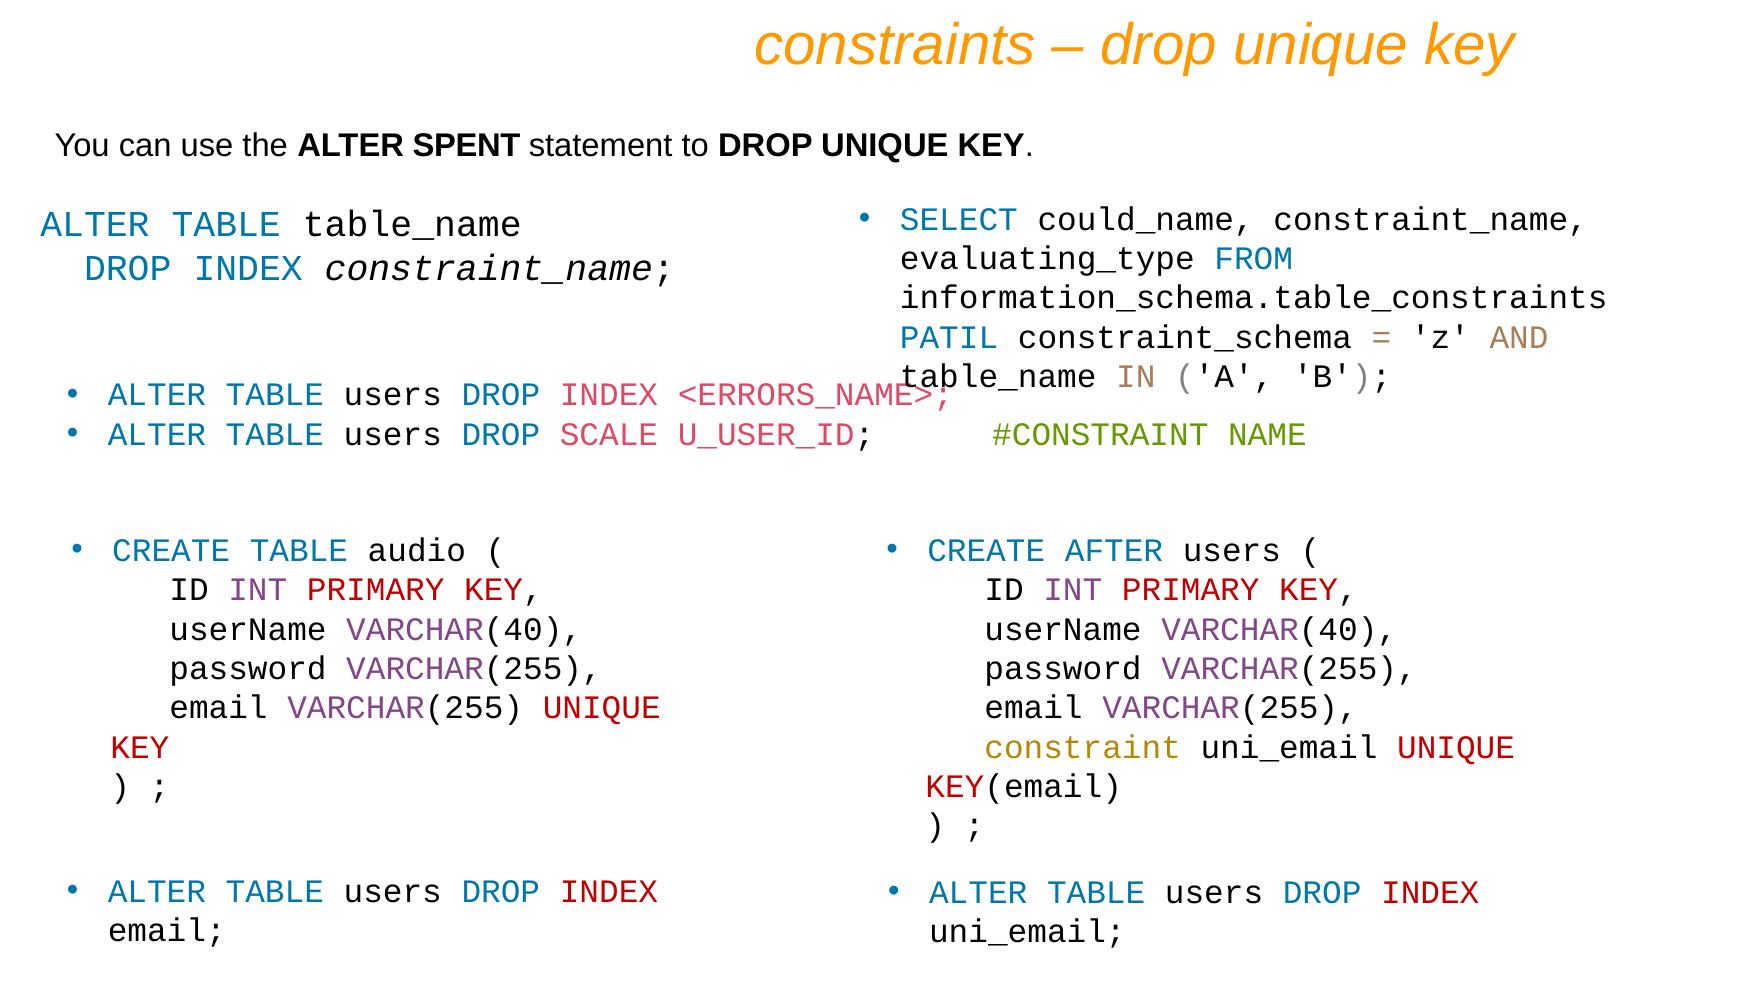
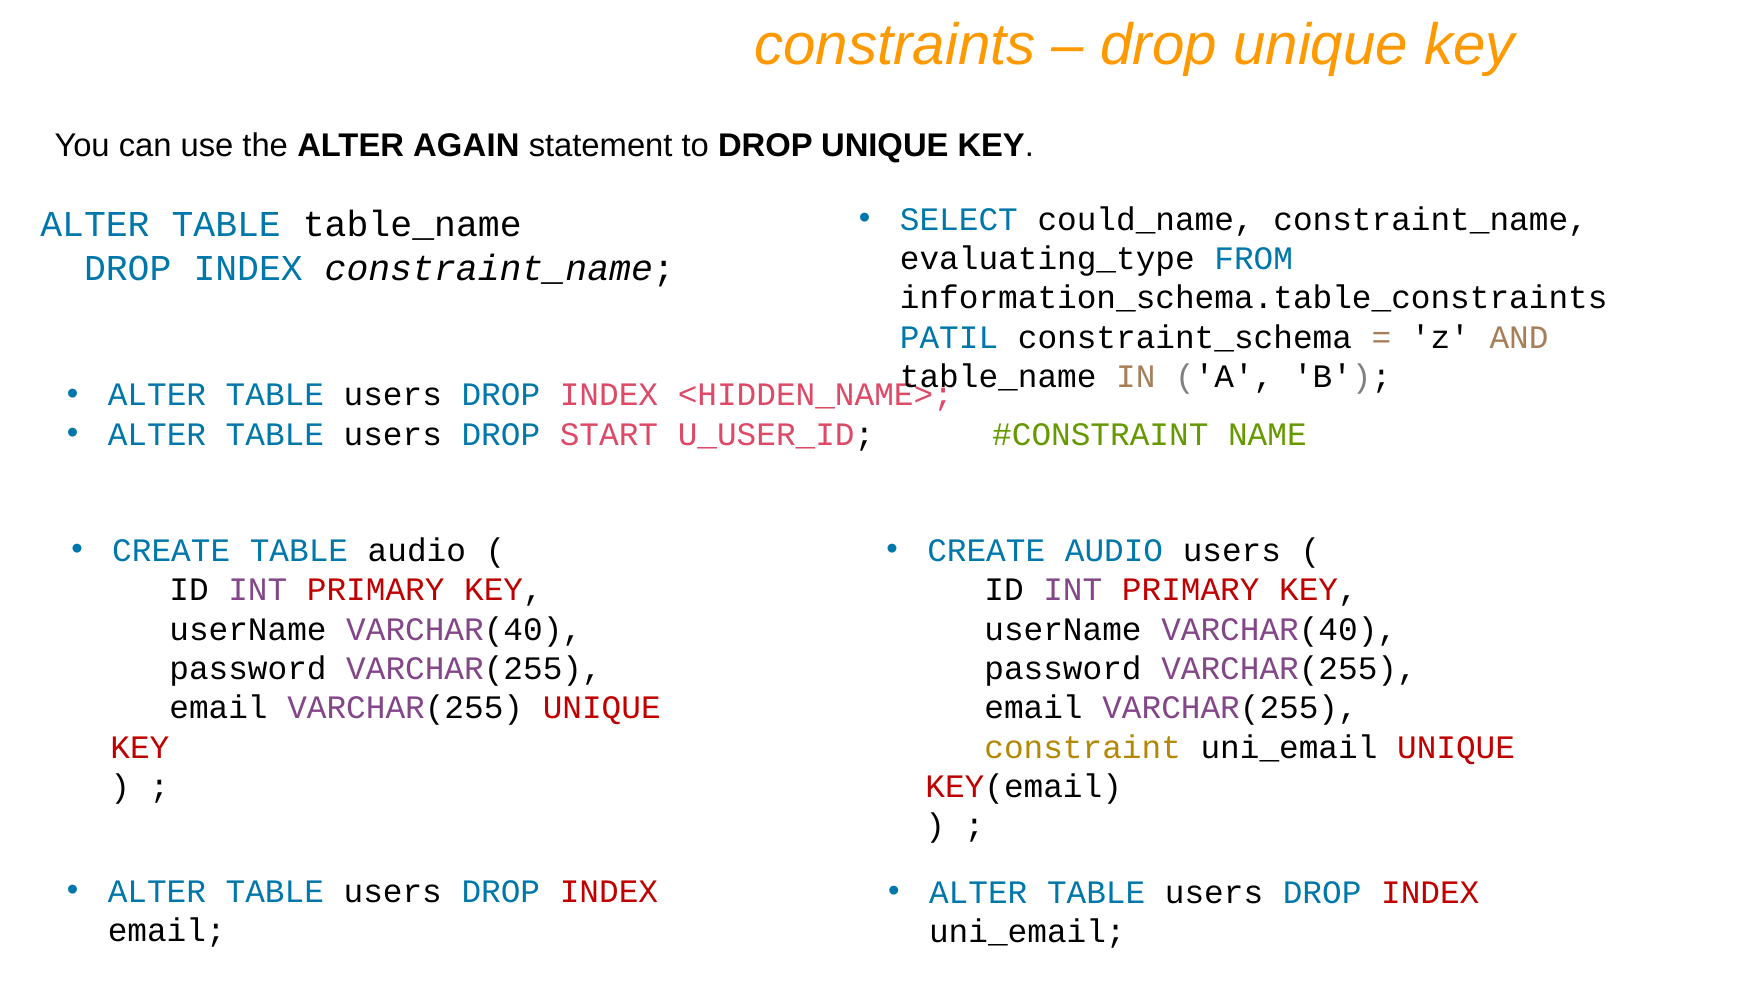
SPENT: SPENT -> AGAIN (466, 146)
<ERRORS_NAME>: <ERRORS_NAME> -> <HIDDEN_NAME> (815, 395)
SCALE: SCALE -> START (609, 434)
CREATE AFTER: AFTER -> AUDIO (1114, 551)
